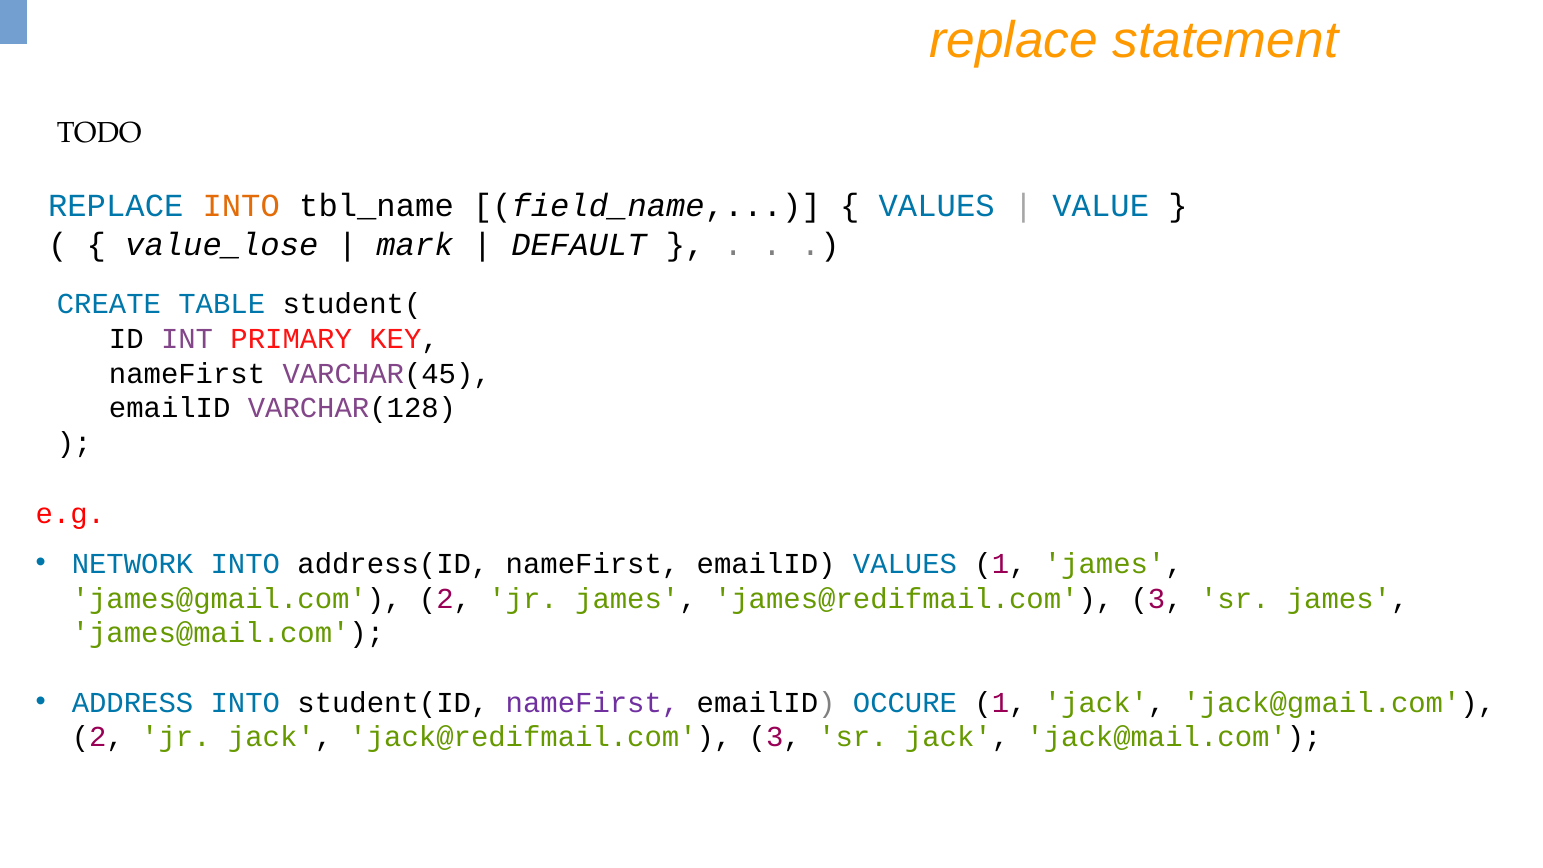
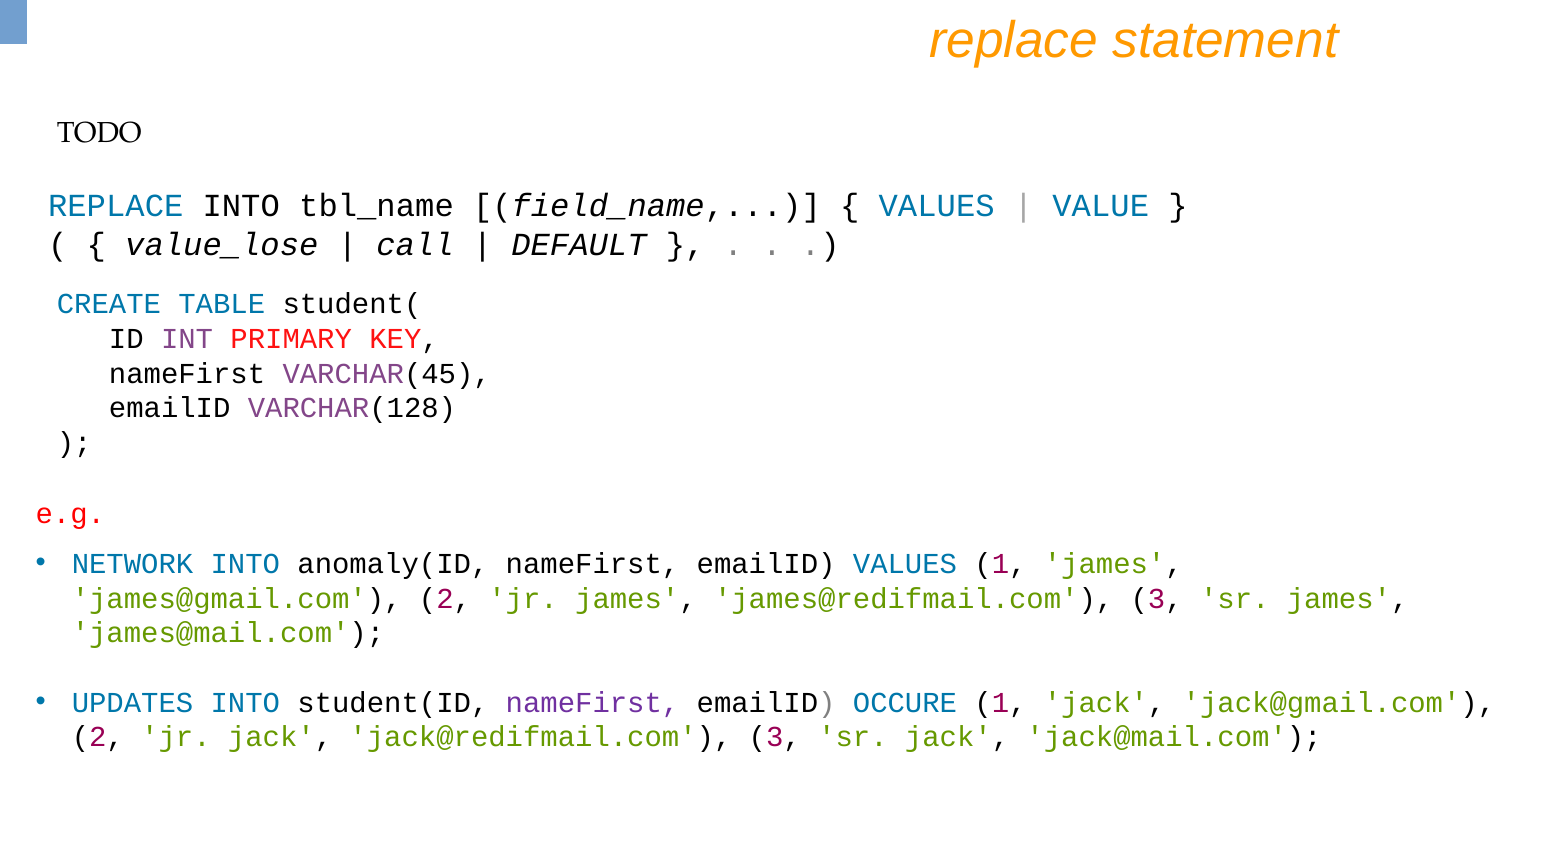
INTO colour: orange -> black (241, 206)
mark: mark -> call (415, 245)
address(ID: address(ID -> anomaly(ID (393, 564)
ADDRESS: ADDRESS -> UPDATES (133, 703)
